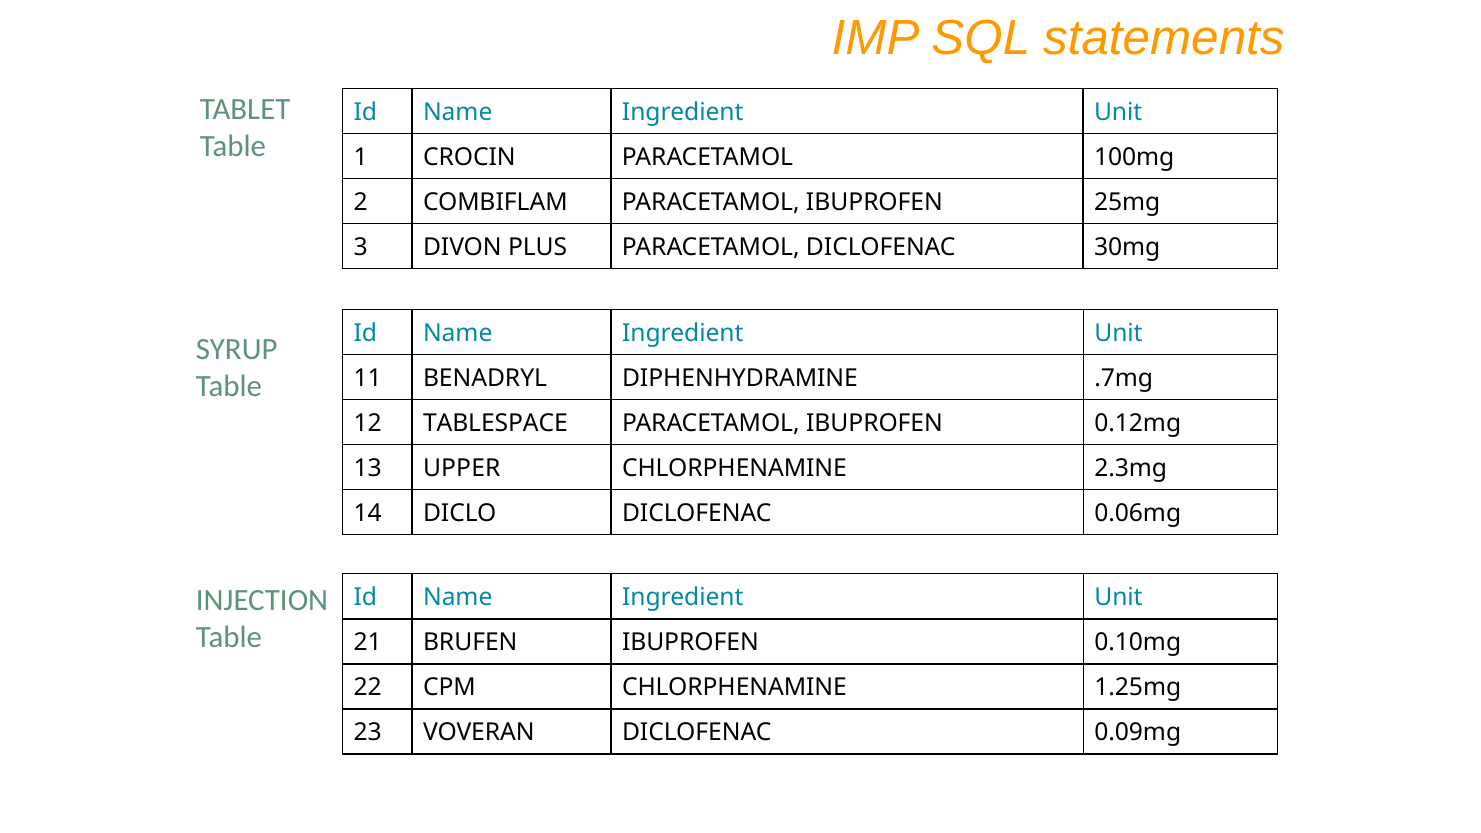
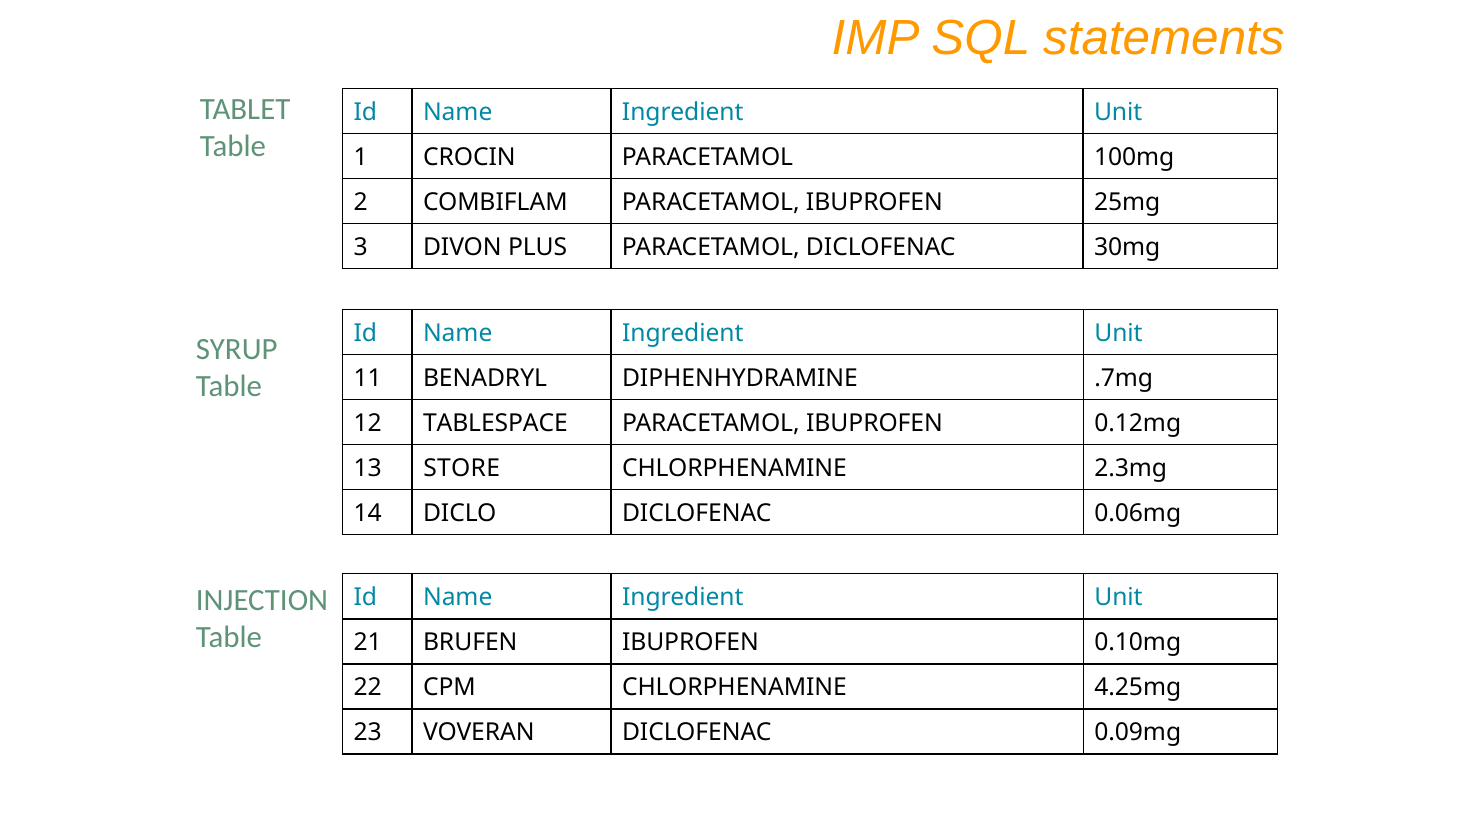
UPPER: UPPER -> STORE (462, 468)
1.25mg: 1.25mg -> 4.25mg (1138, 688)
